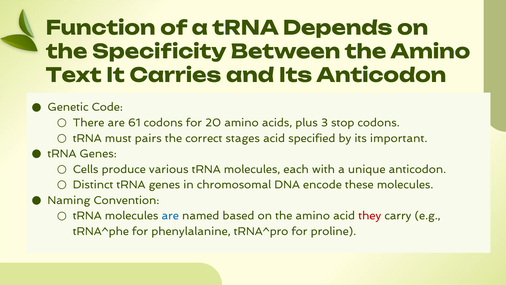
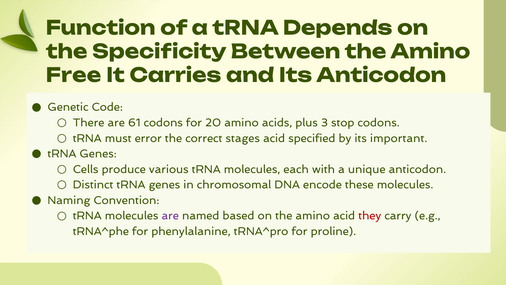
Text: Text -> Free (73, 75)
pairs: pairs -> error (148, 138)
are colour: blue -> purple (170, 216)
